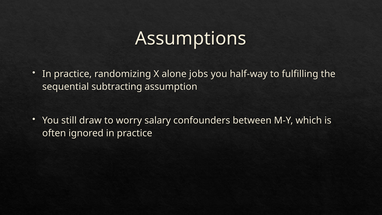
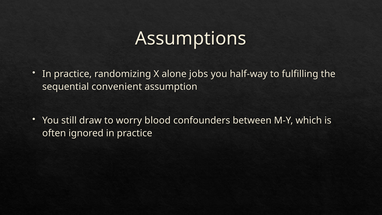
subtracting: subtracting -> convenient (117, 87)
salary: salary -> blood (158, 120)
